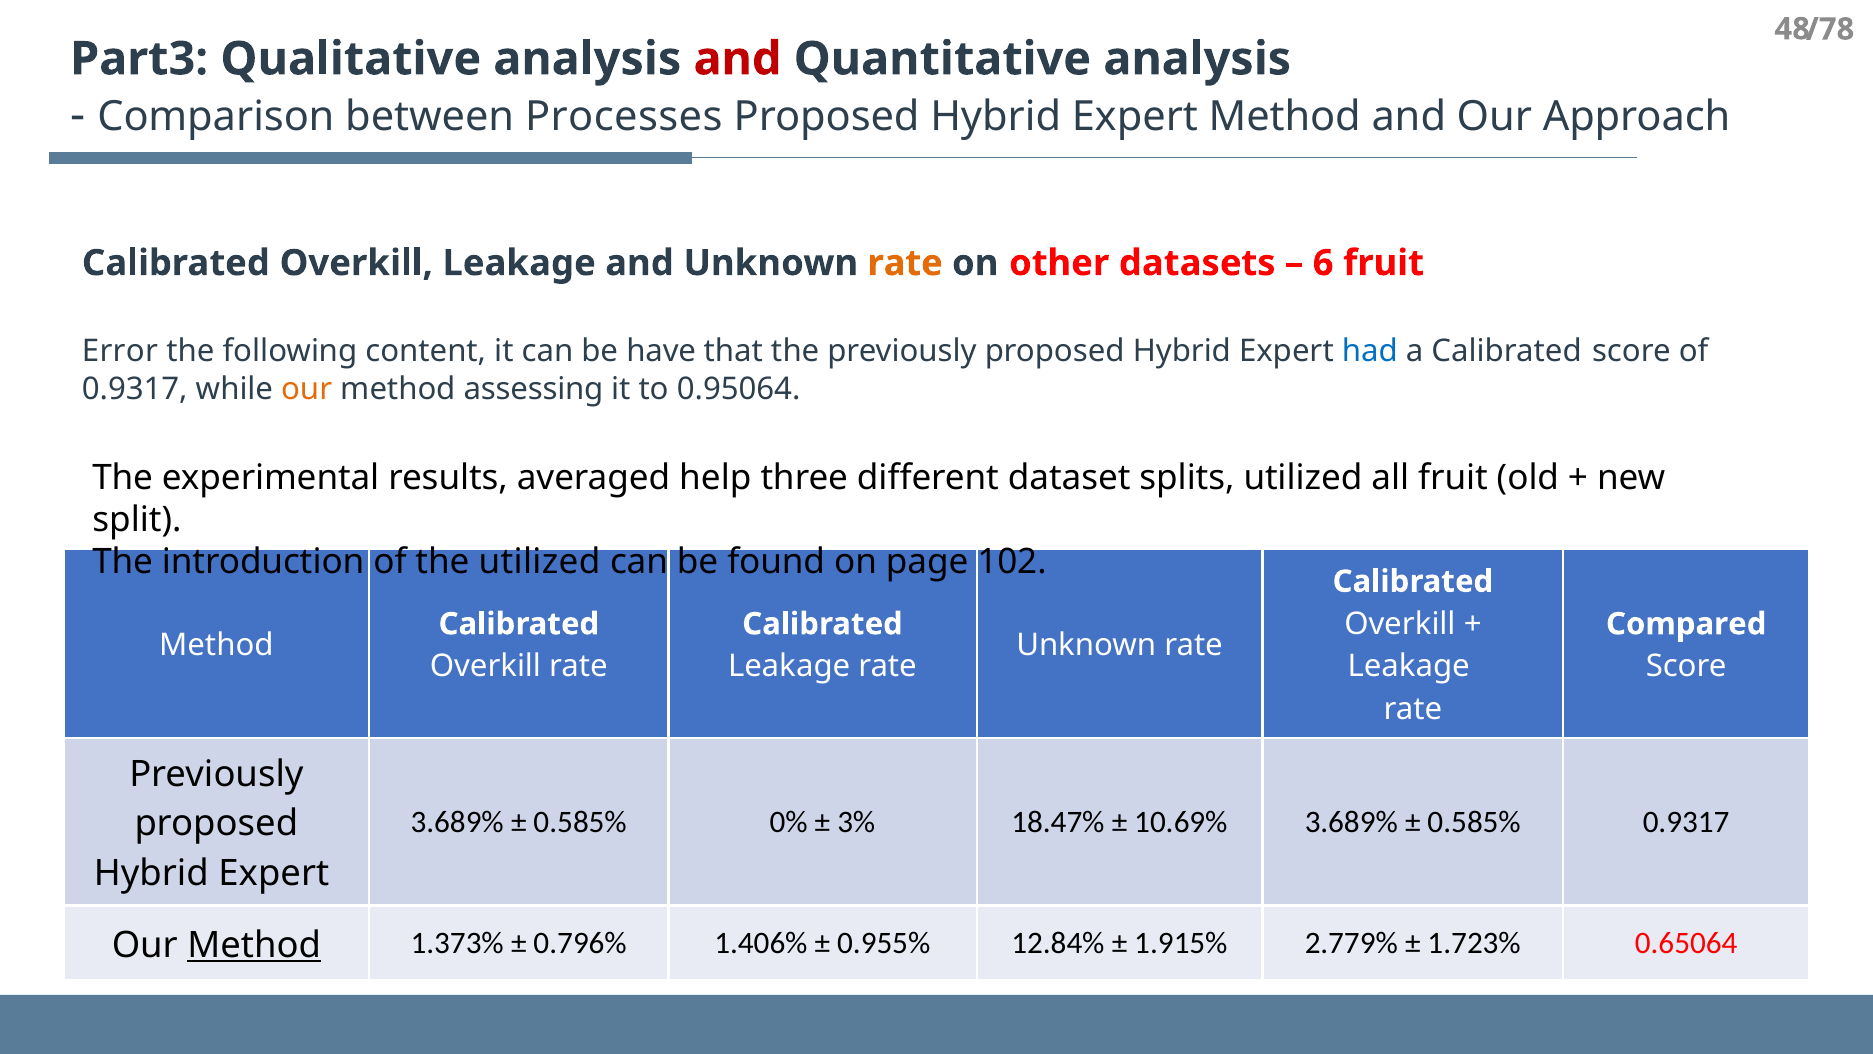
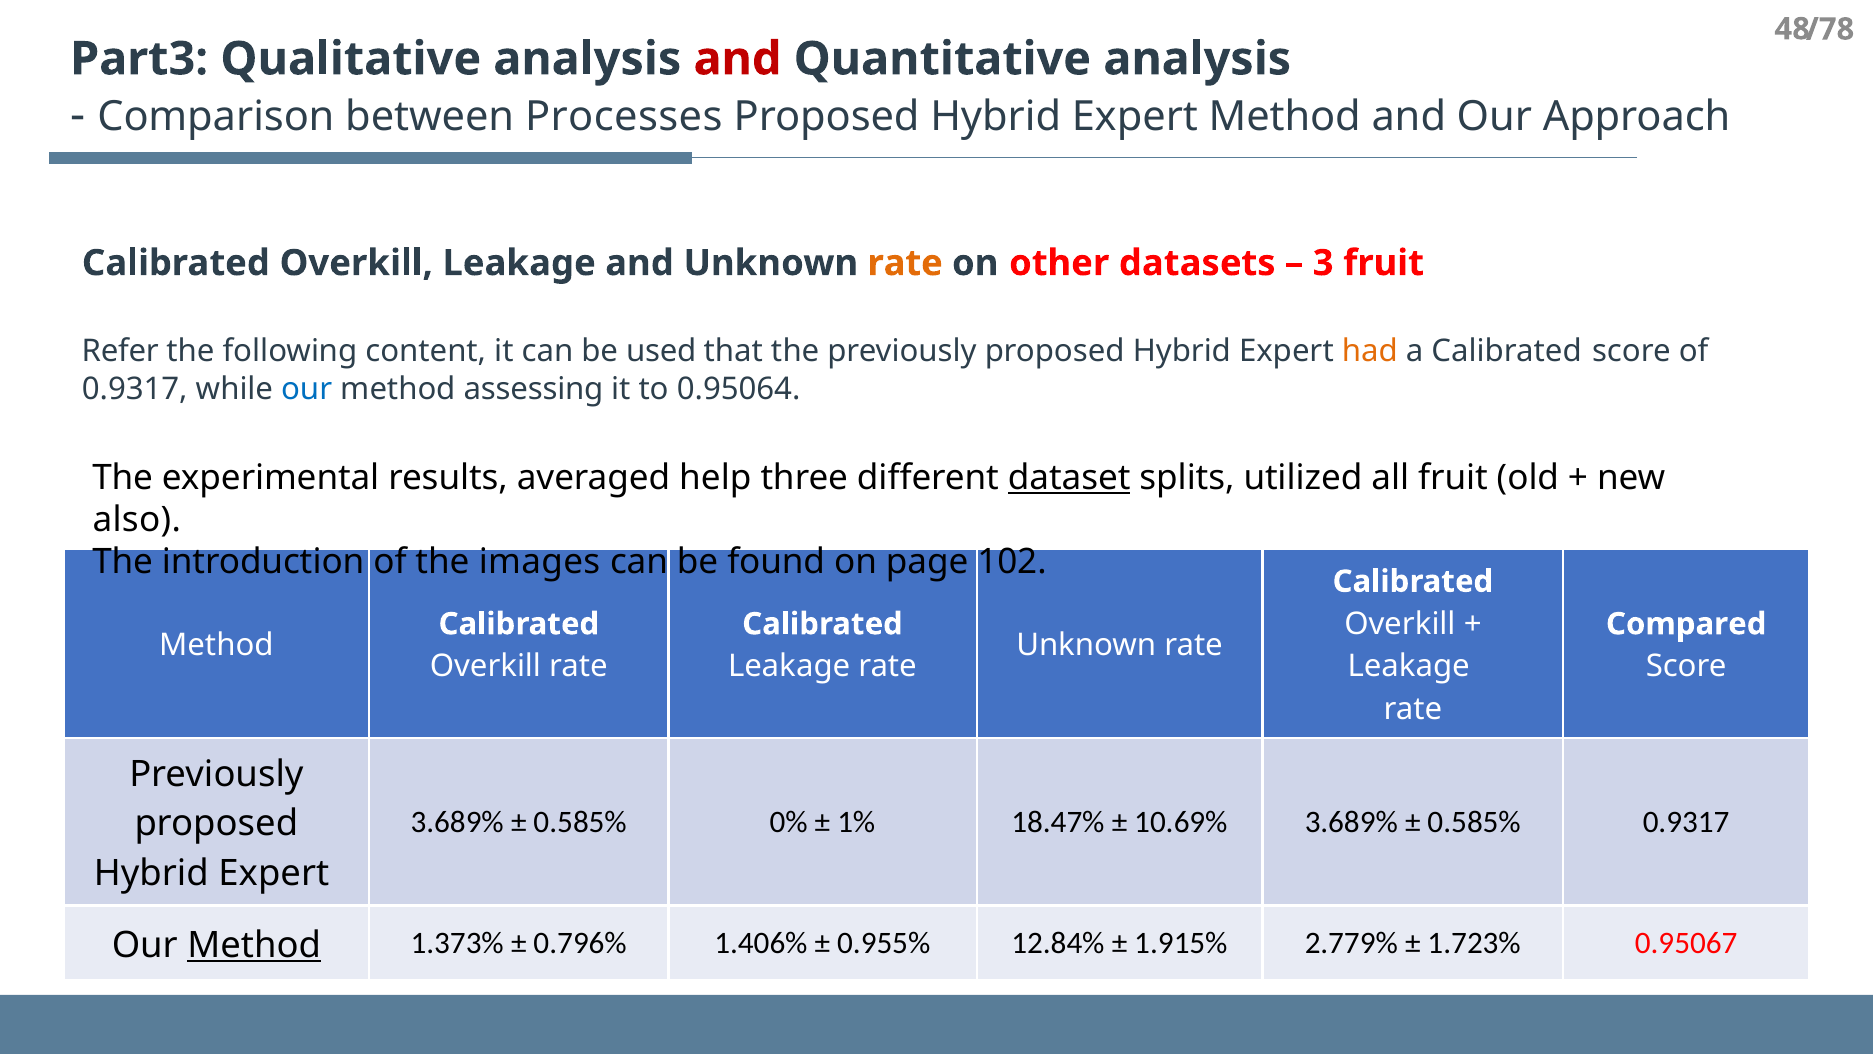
6: 6 -> 3 (1323, 263)
Error: Error -> Refer (120, 351)
have: have -> used (661, 351)
had colour: blue -> orange (1370, 351)
our colour: orange -> blue (307, 389)
dataset underline: none -> present (1069, 478)
split: split -> also (137, 520)
the utilized: utilized -> images (540, 562)
3%: 3% -> 1% (856, 822)
0.65064: 0.65064 -> 0.95067 (1686, 943)
